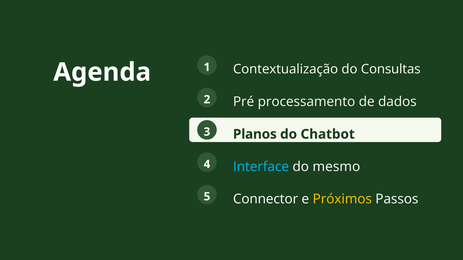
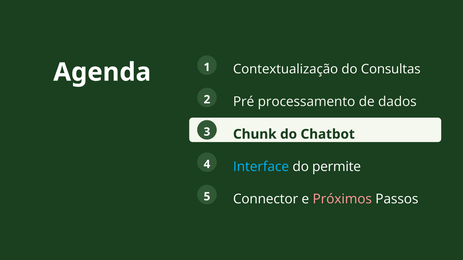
Planos: Planos -> Chunk (255, 134)
mesmo: mesmo -> permite (337, 167)
Próximos colour: yellow -> pink (342, 199)
